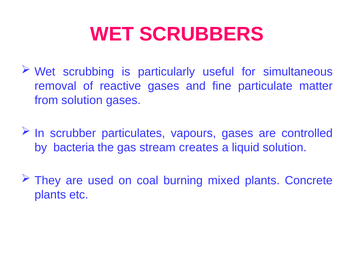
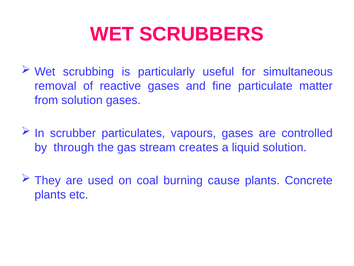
bacteria: bacteria -> through (74, 147)
mixed: mixed -> cause (224, 180)
